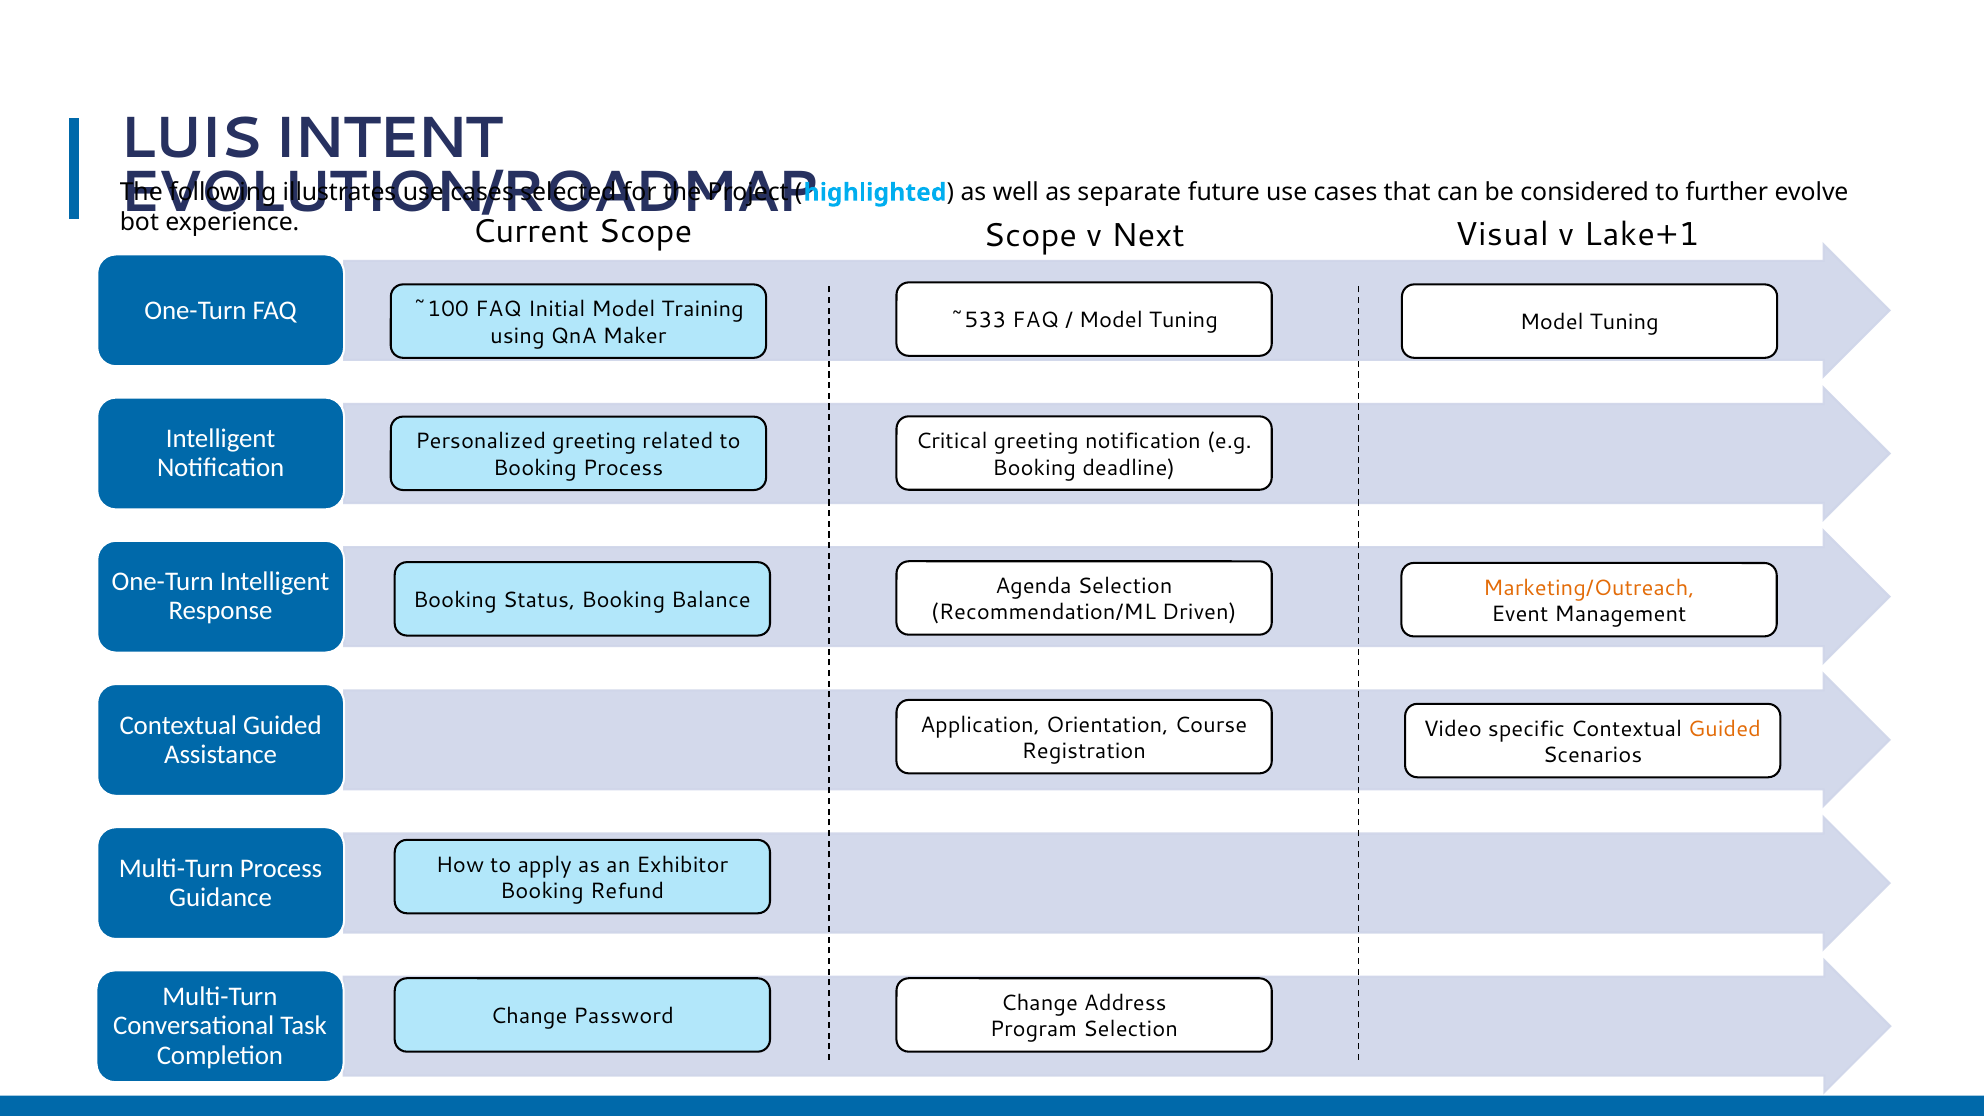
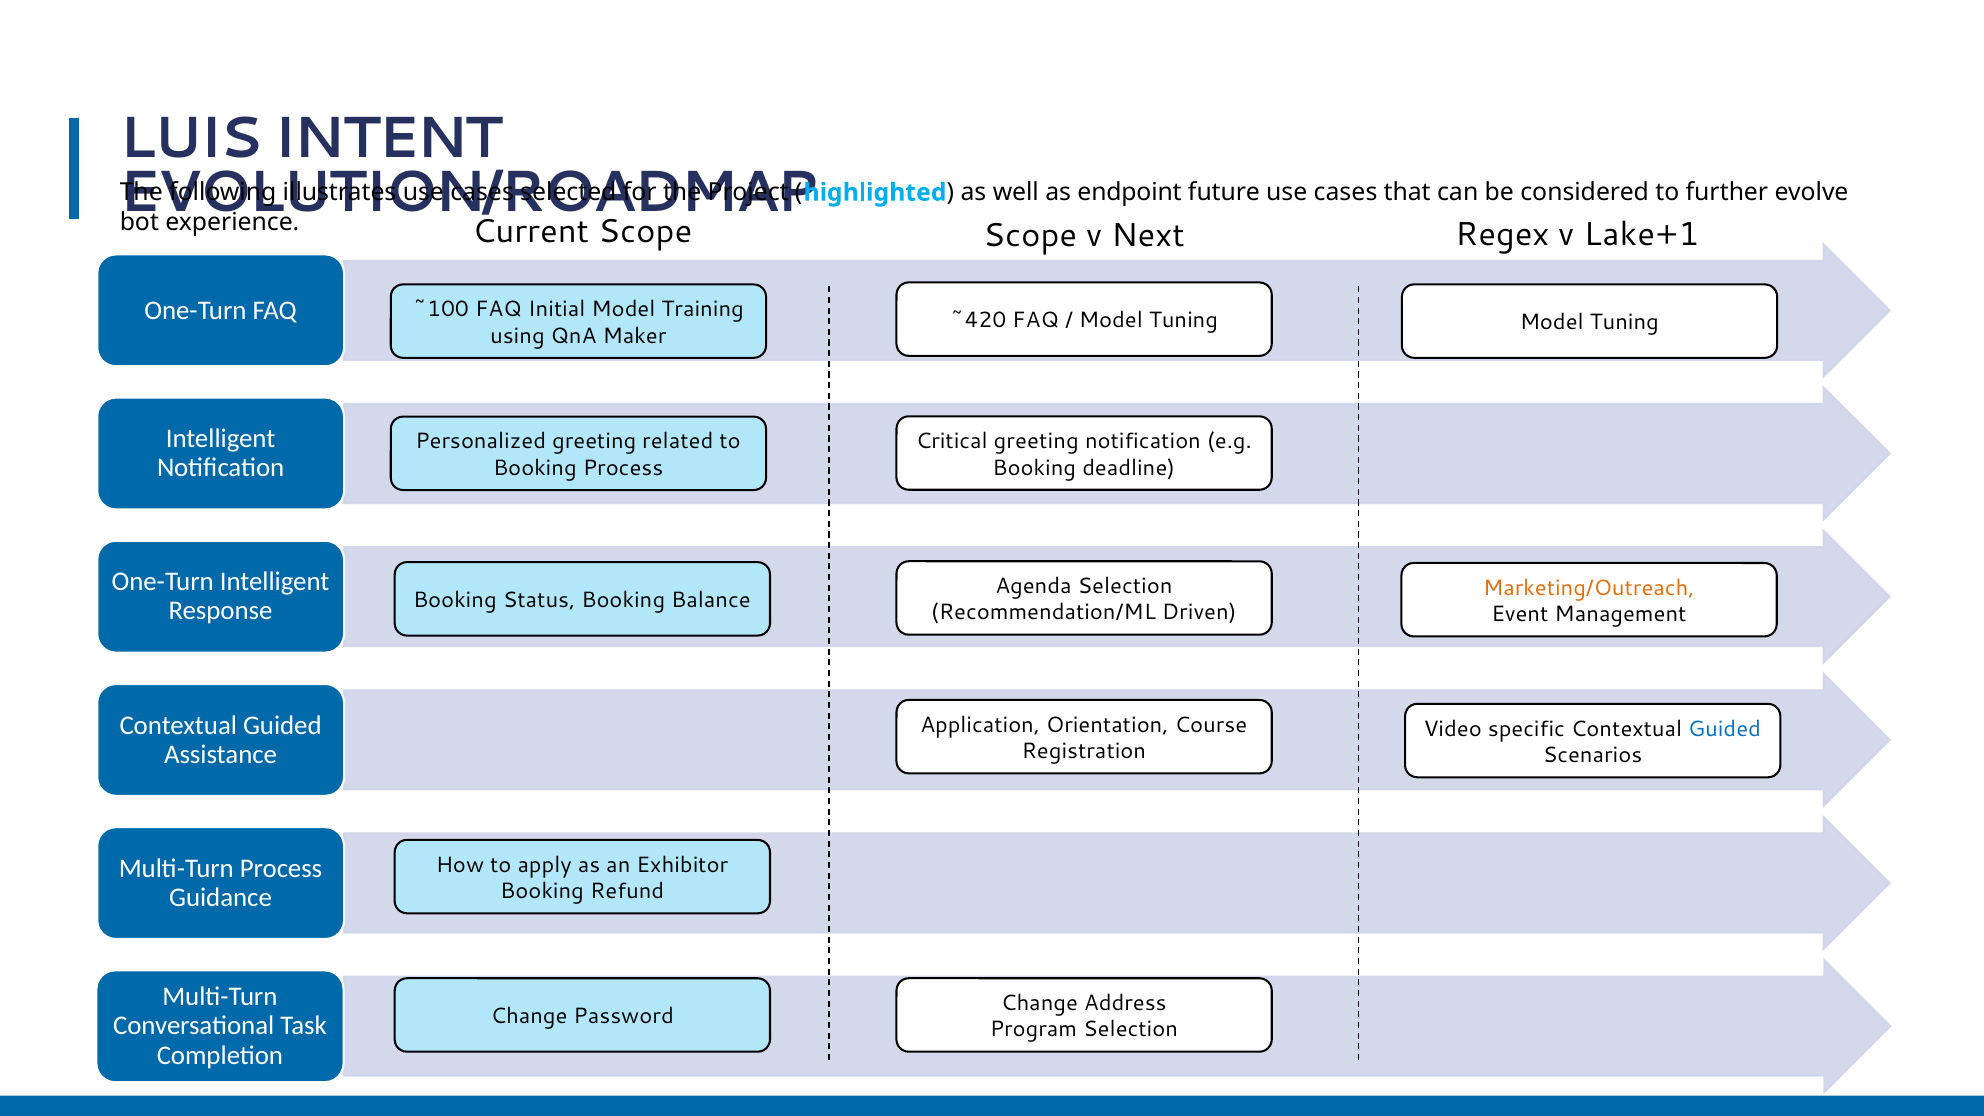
separate: separate -> endpoint (1130, 193)
Visual: Visual -> Regex (1502, 234)
~533: ~533 -> ~420 (978, 321)
Guided colour: orange -> blue (1725, 729)
